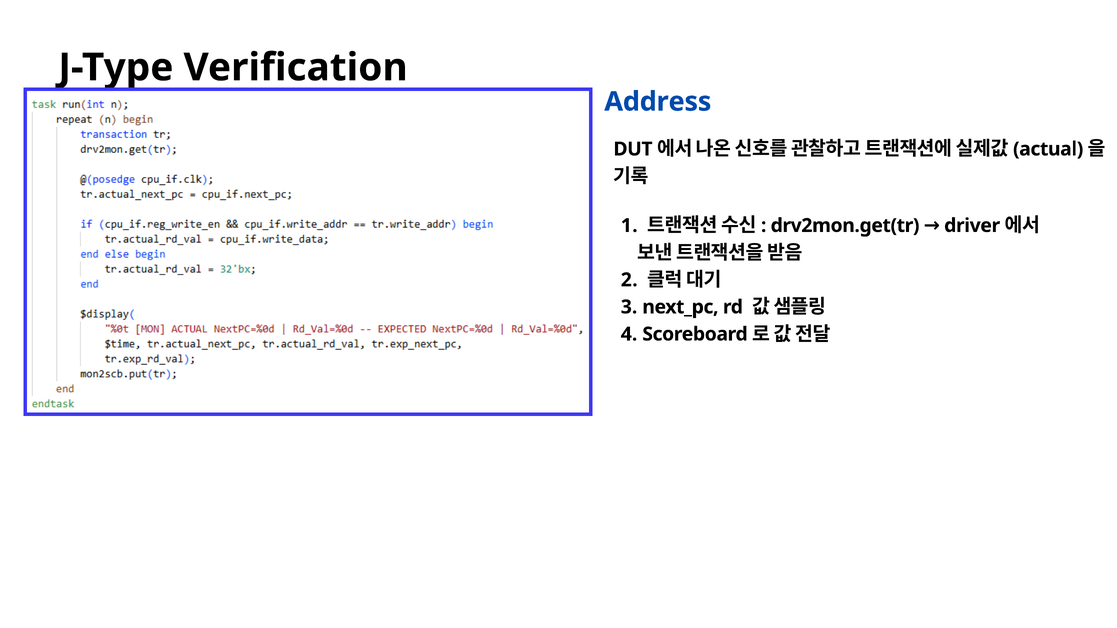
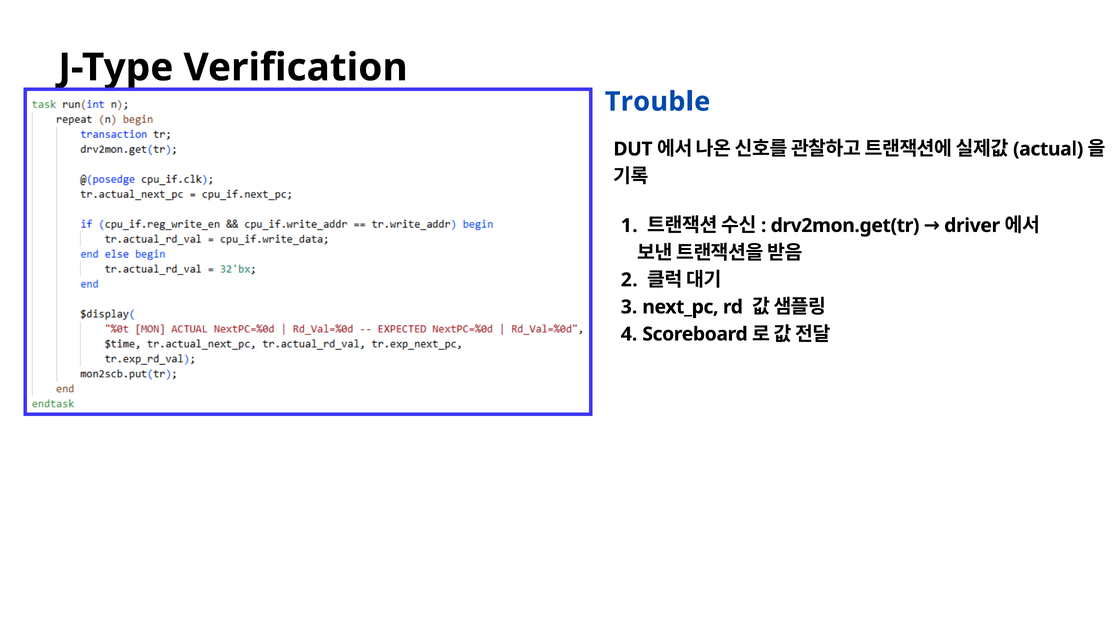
Address: Address -> Trouble (658, 102)
